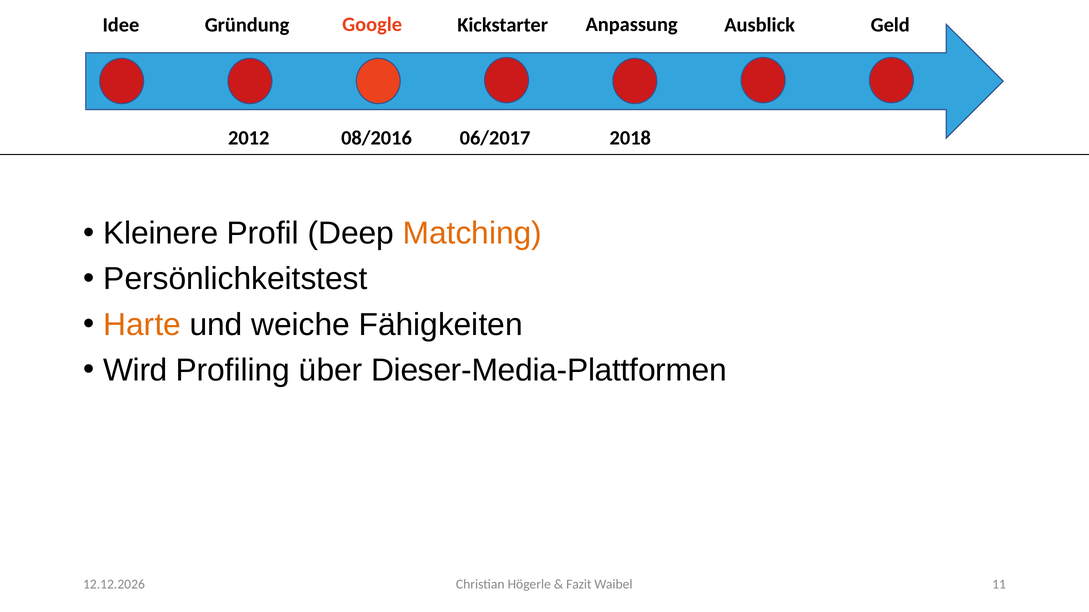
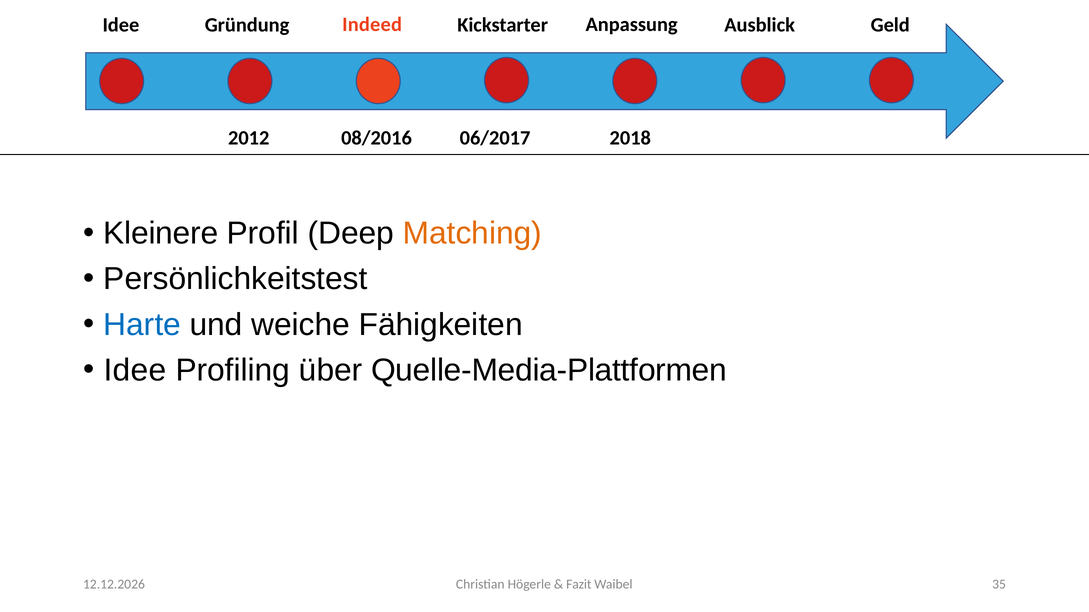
Google: Google -> Indeed (372, 25)
Harte colour: orange -> blue (142, 325)
Wird: Wird -> Idee (135, 371)
Dieser-Media-Plattformen: Dieser-Media-Plattformen -> Quelle-Media-Plattformen (549, 371)
11: 11 -> 35 (999, 585)
